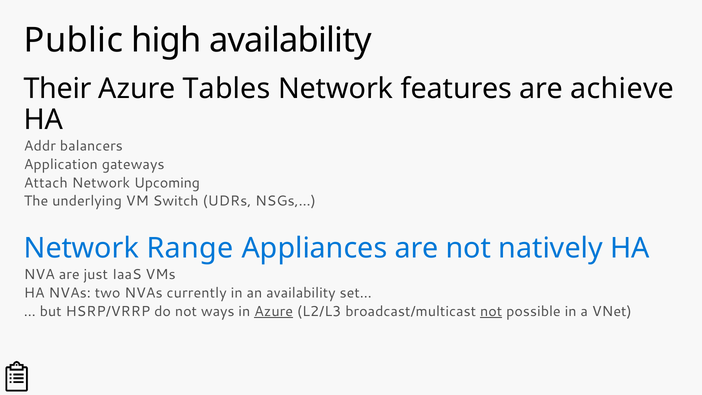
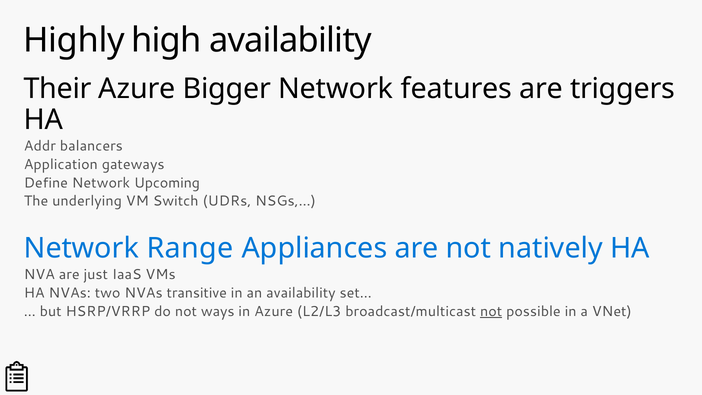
Public: Public -> Highly (74, 40)
Tables: Tables -> Bigger (227, 89)
achieve: achieve -> triggers (623, 89)
Attach: Attach -> Define (46, 183)
currently: currently -> transitive (197, 293)
Azure underline: present -> none (274, 311)
